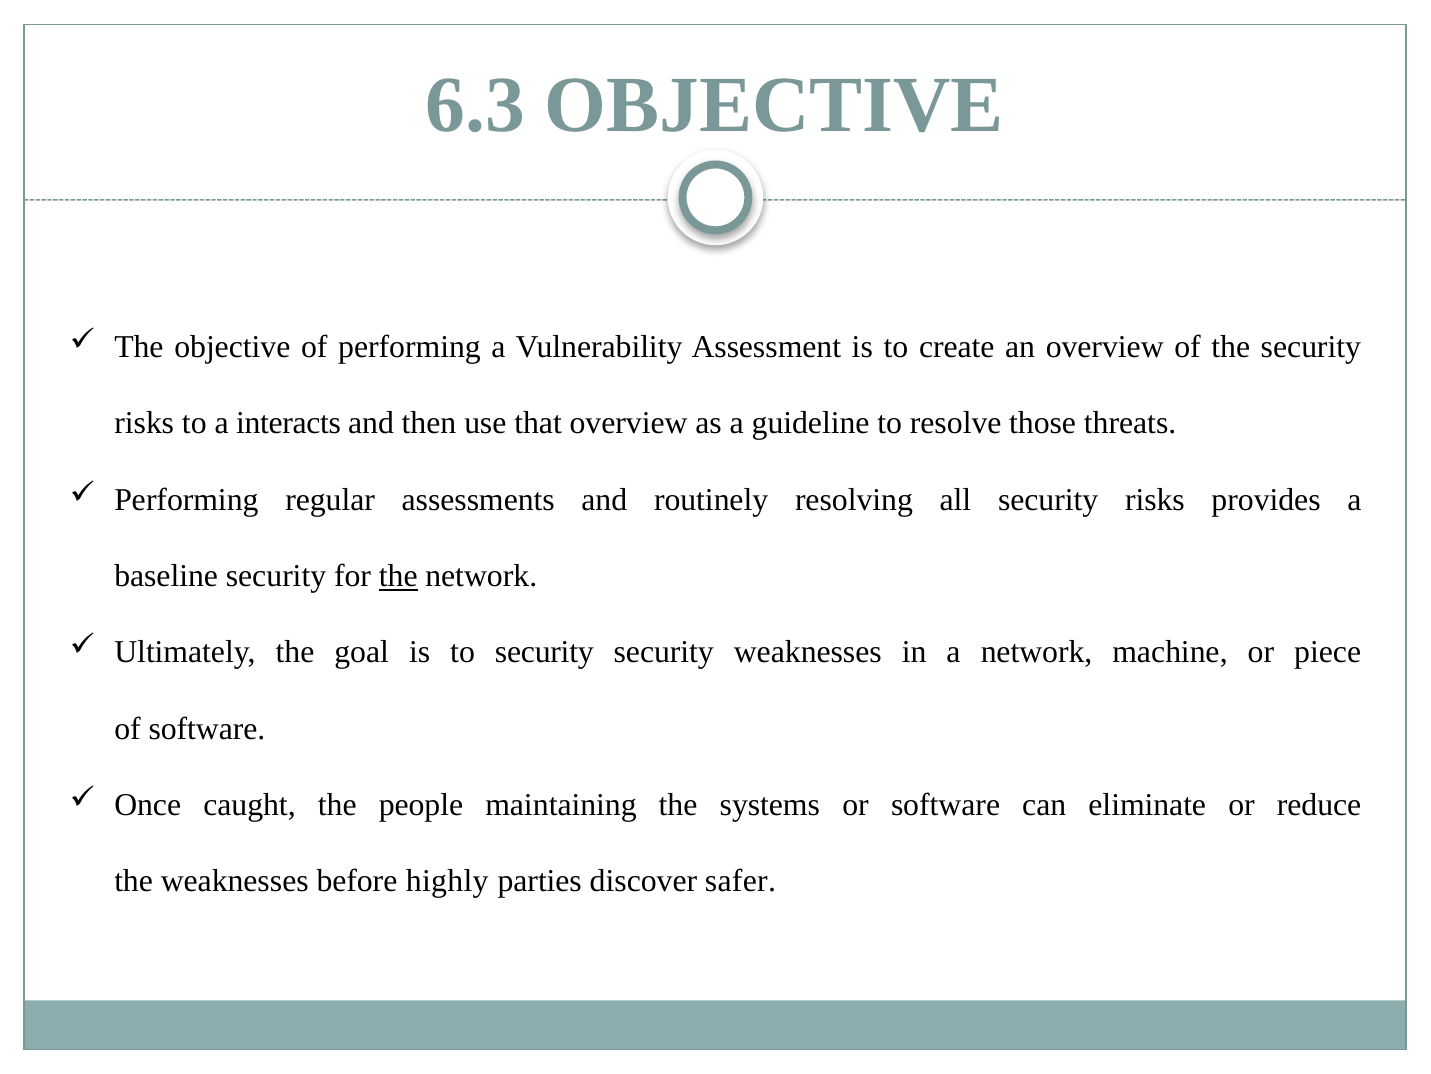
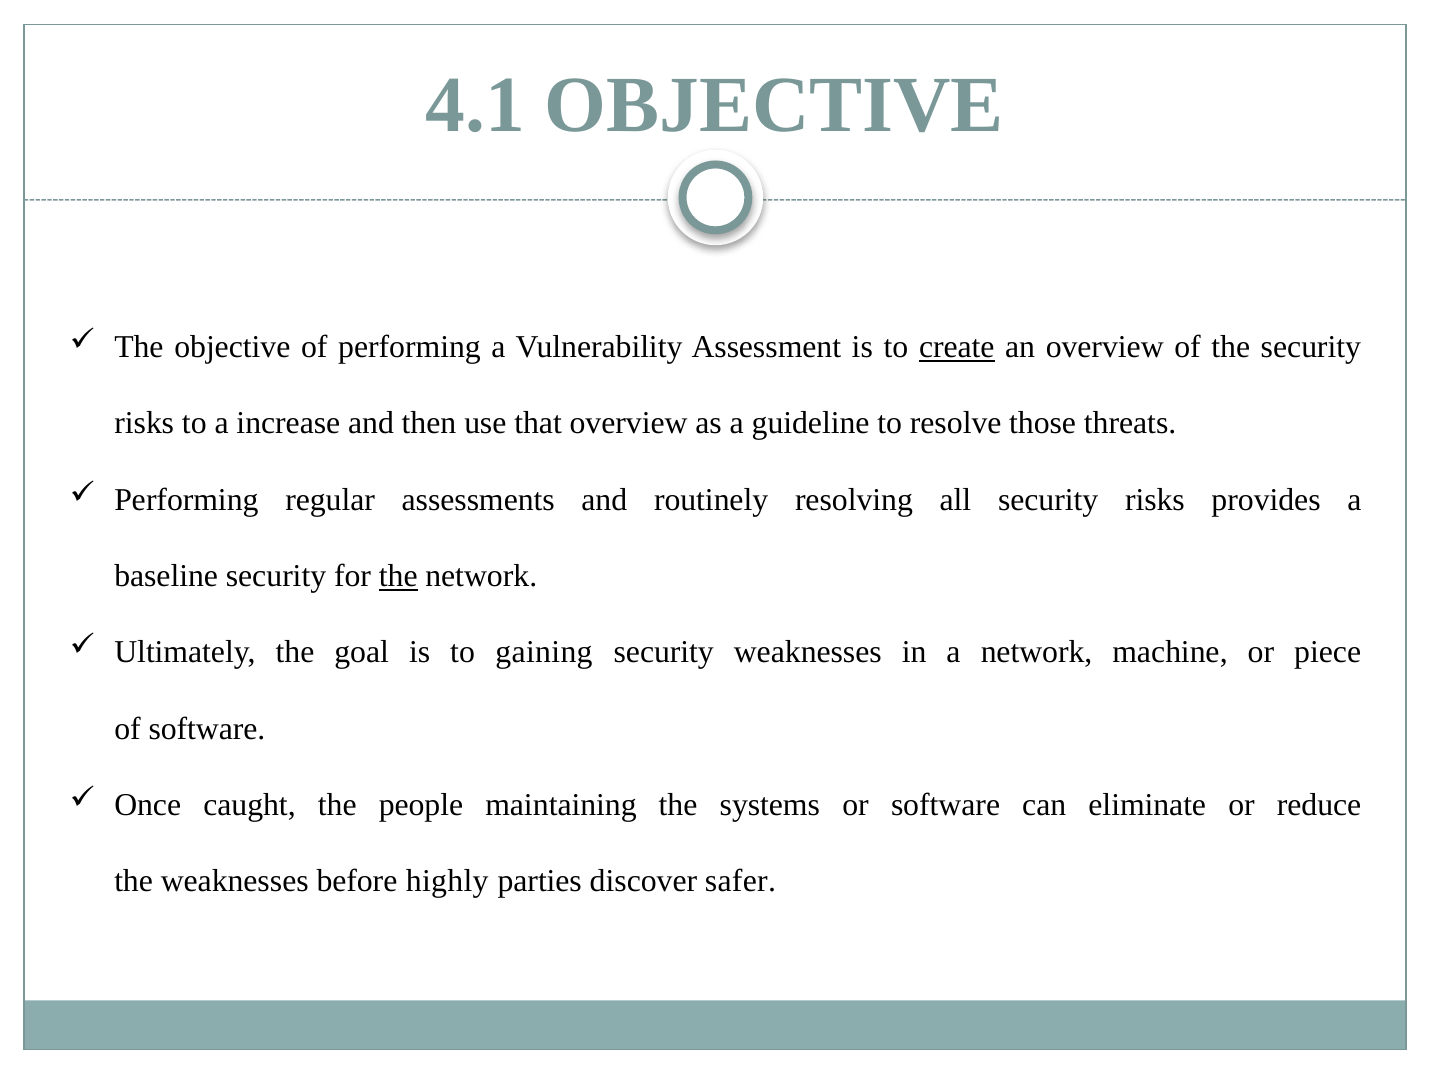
6.3: 6.3 -> 4.1 (476, 105)
create underline: none -> present (957, 347)
interacts: interacts -> increase (288, 423)
to security: security -> gaining (544, 652)
